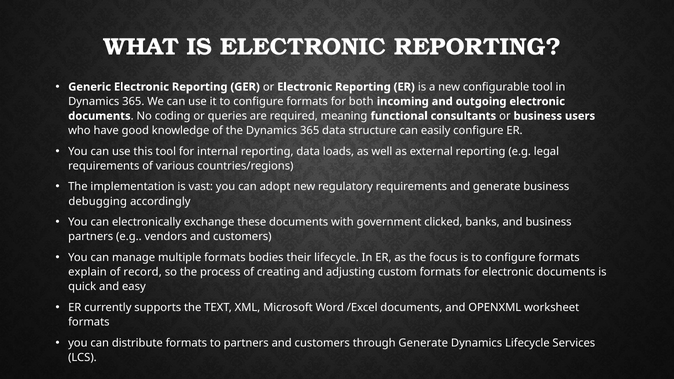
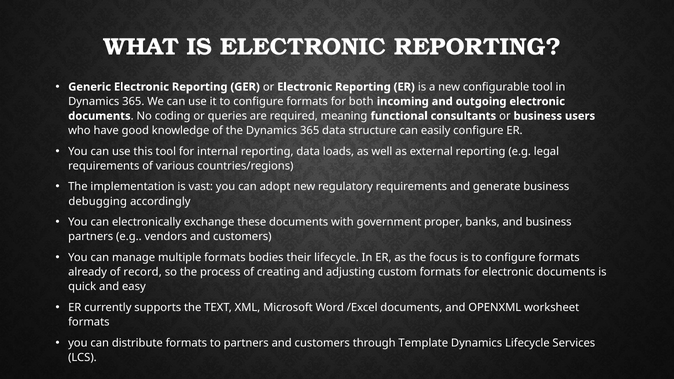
clicked: clicked -> proper (443, 222)
explain: explain -> already (88, 272)
through Generate: Generate -> Template (423, 343)
